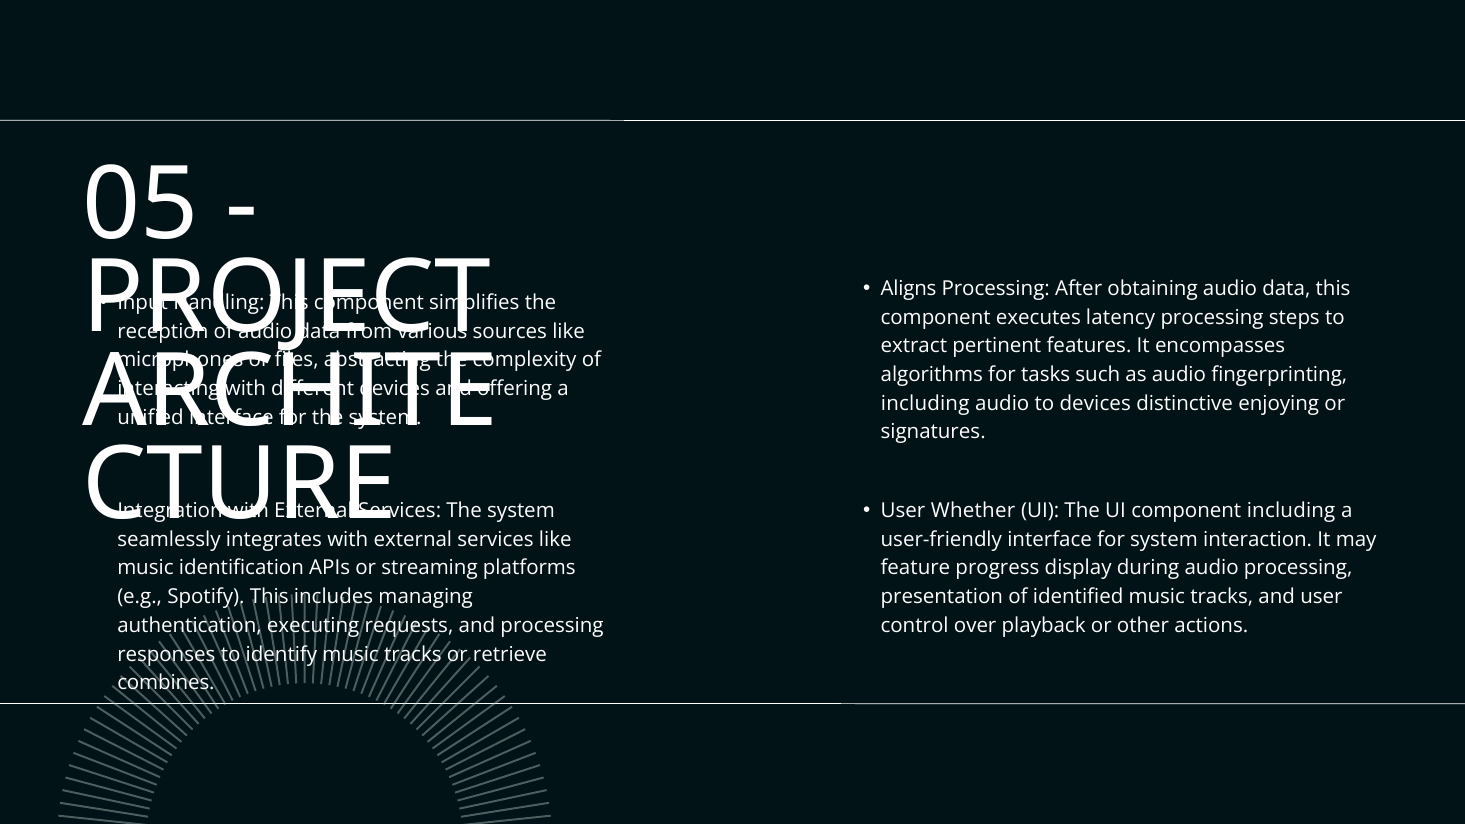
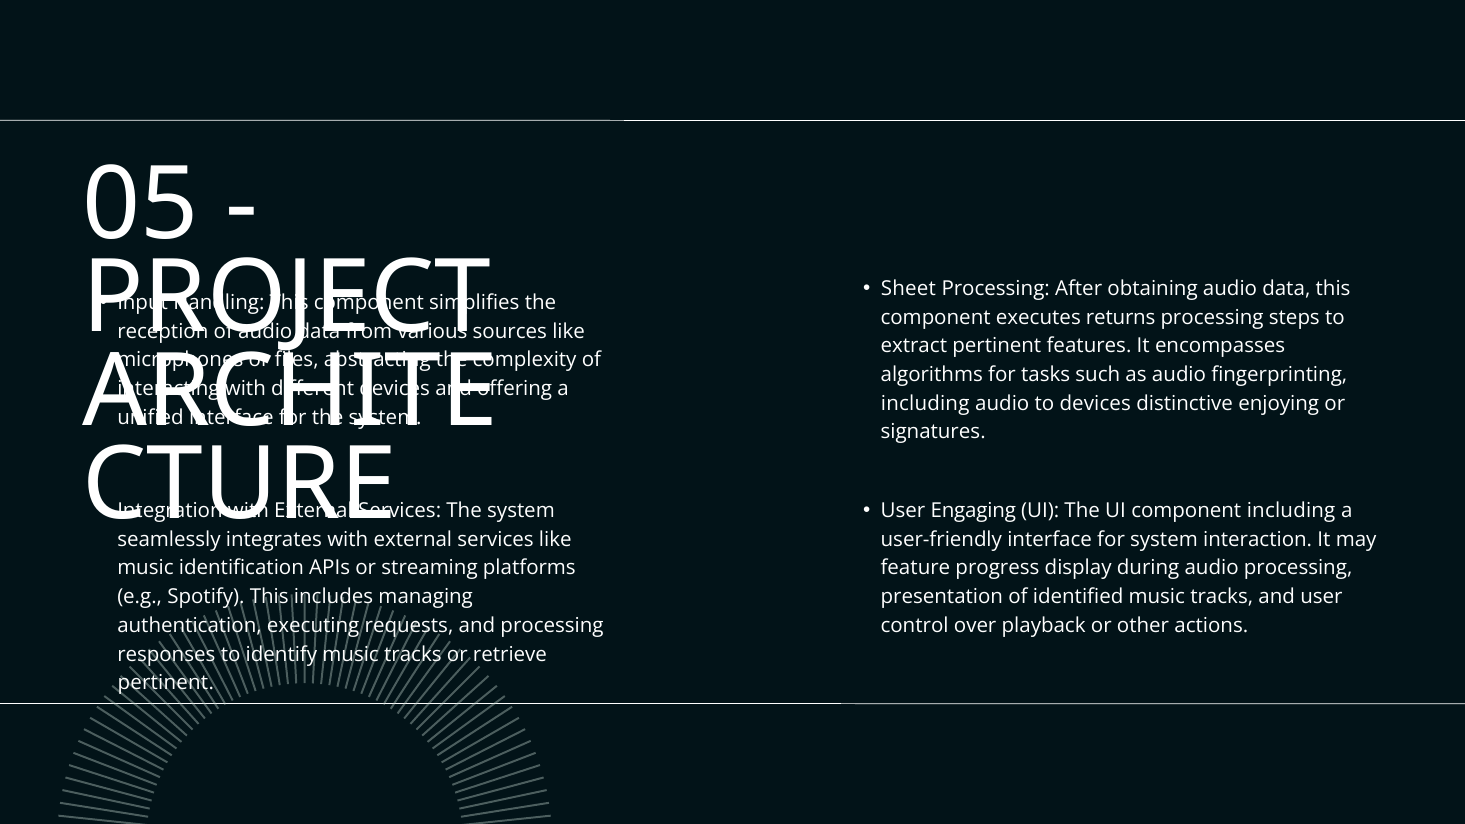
Aligns: Aligns -> Sheet (908, 289)
latency: latency -> returns (1121, 317)
Whether: Whether -> Engaging (973, 511)
combines: combines -> pertinent (166, 683)
